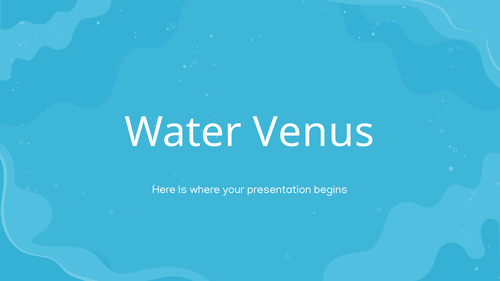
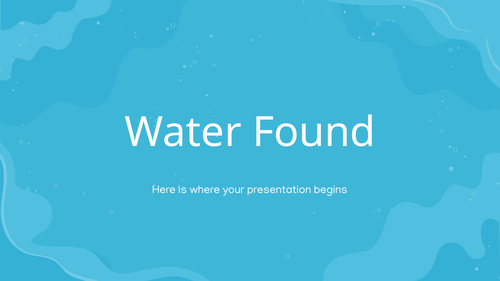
Venus: Venus -> Found (314, 133)
